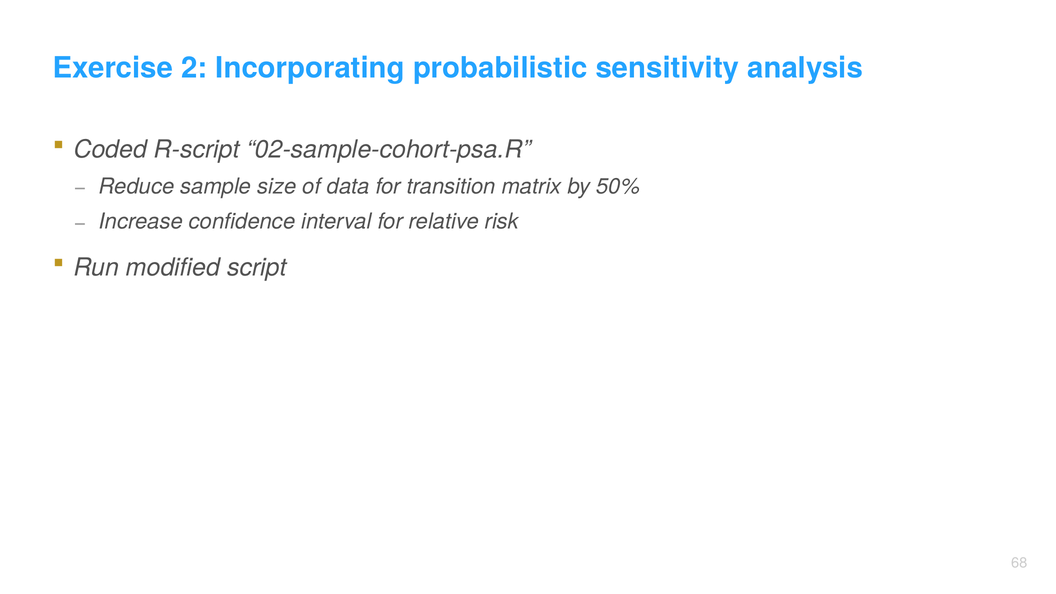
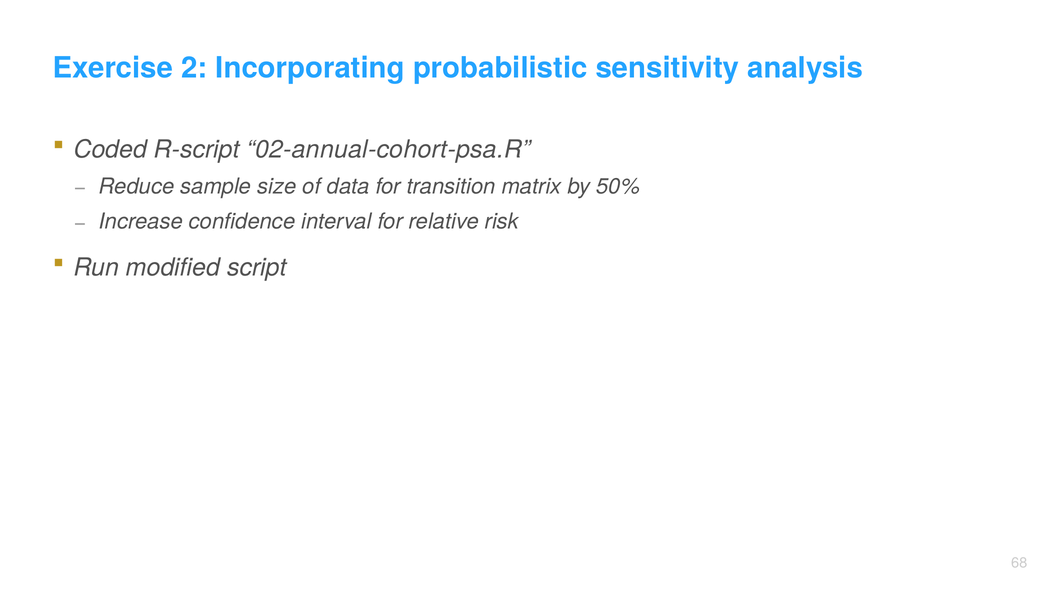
02-sample-cohort-psa.R: 02-sample-cohort-psa.R -> 02-annual-cohort-psa.R (389, 150)
